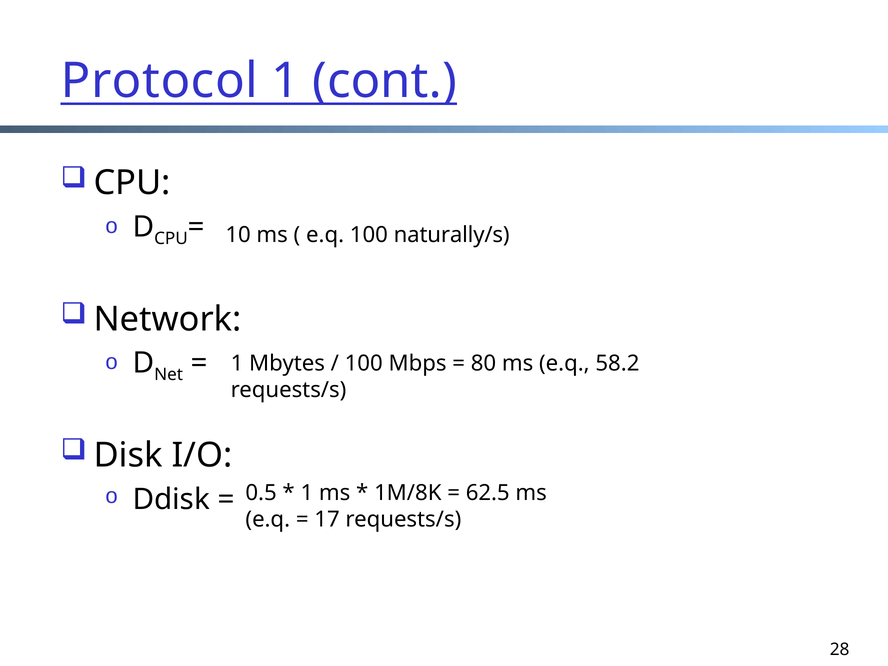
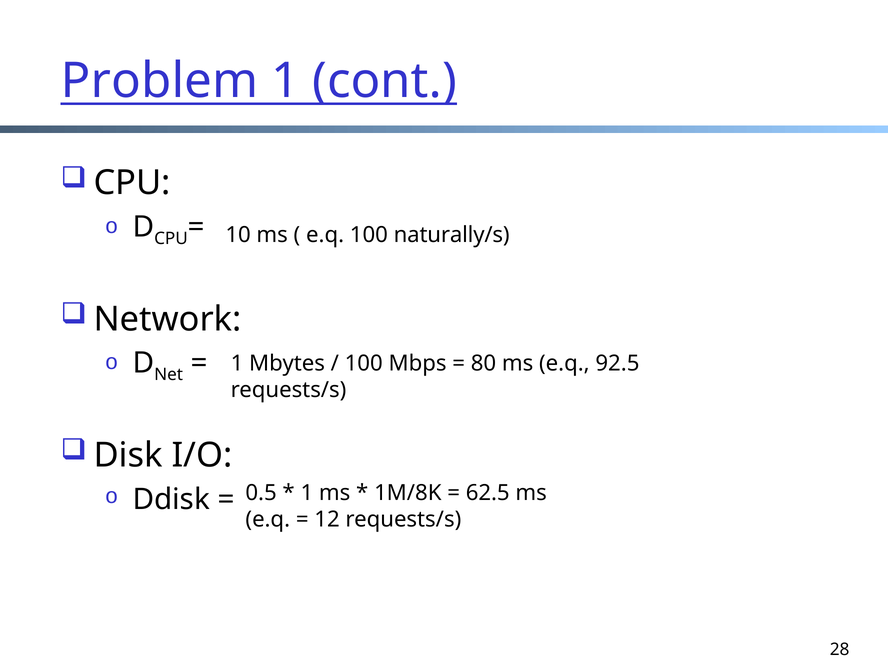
Protocol: Protocol -> Problem (160, 81)
58.2: 58.2 -> 92.5 (617, 363)
17: 17 -> 12 (327, 519)
